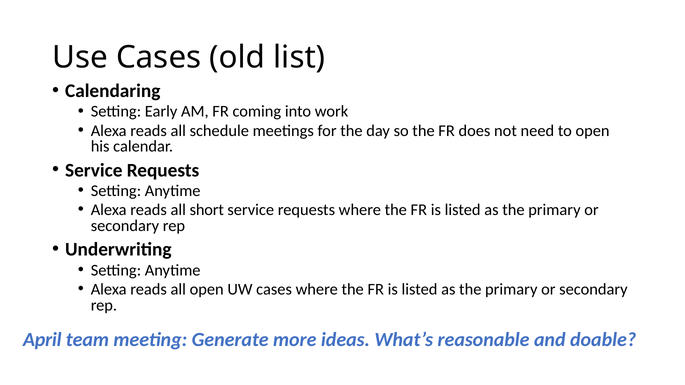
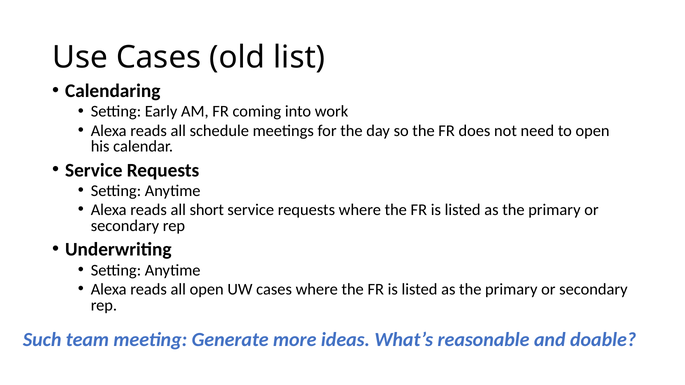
April: April -> Such (42, 340)
